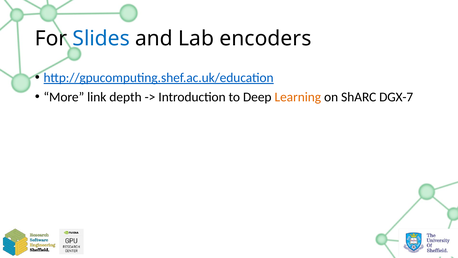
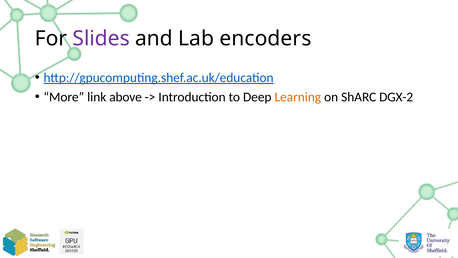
Slides colour: blue -> purple (101, 38)
depth: depth -> above (126, 97)
DGX-7: DGX-7 -> DGX-2 (396, 97)
